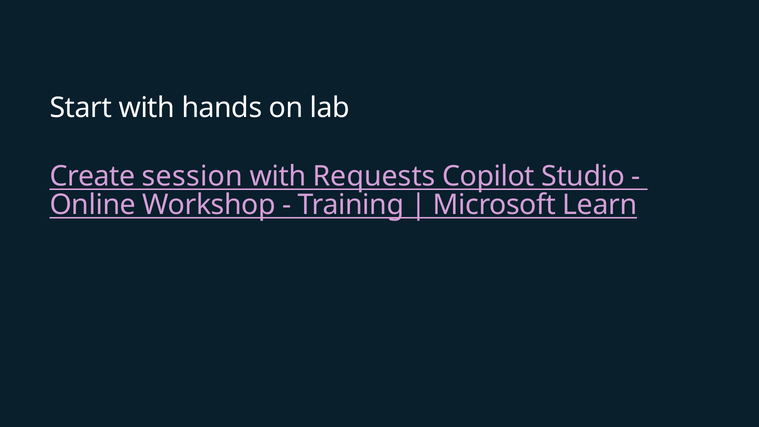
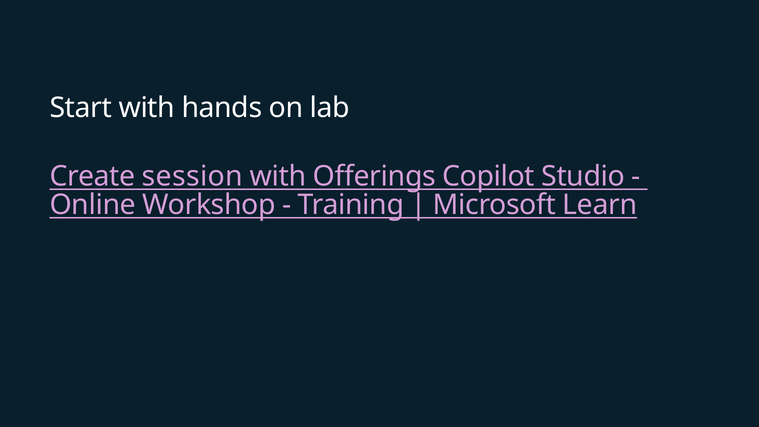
Requests: Requests -> Offerings (374, 176)
